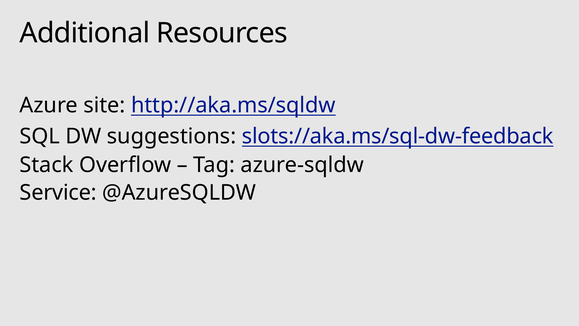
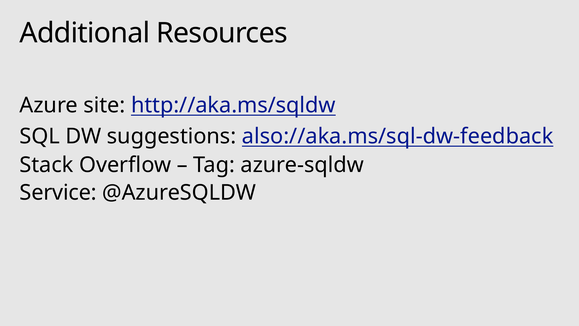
slots://aka.ms/sql-dw-feedback: slots://aka.ms/sql-dw-feedback -> also://aka.ms/sql-dw-feedback (398, 136)
